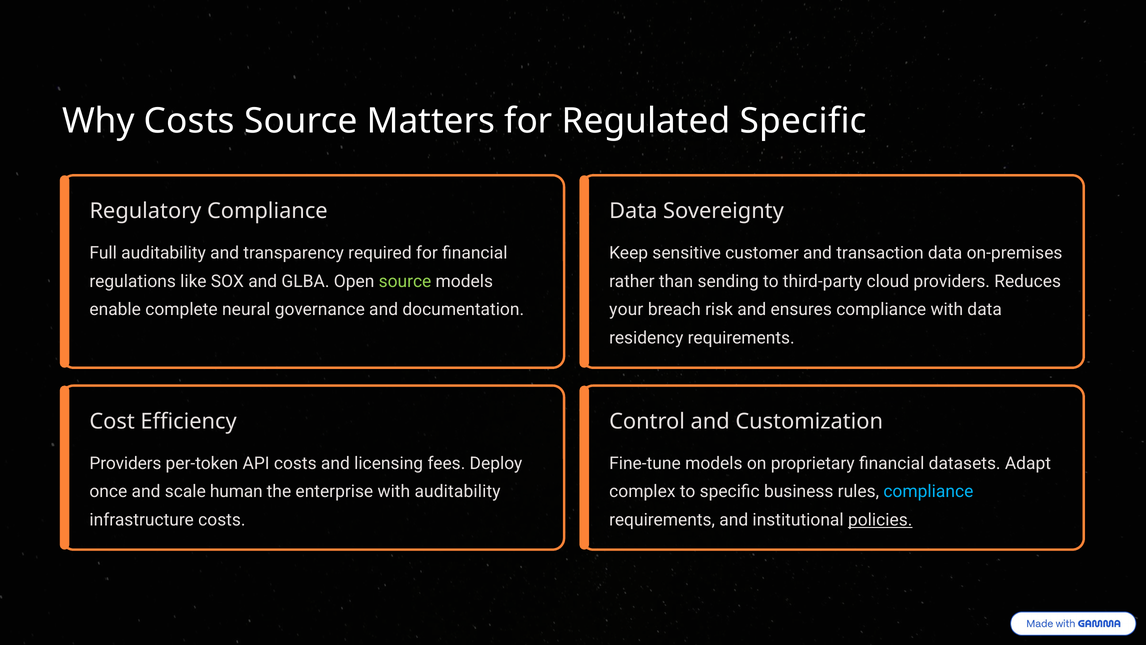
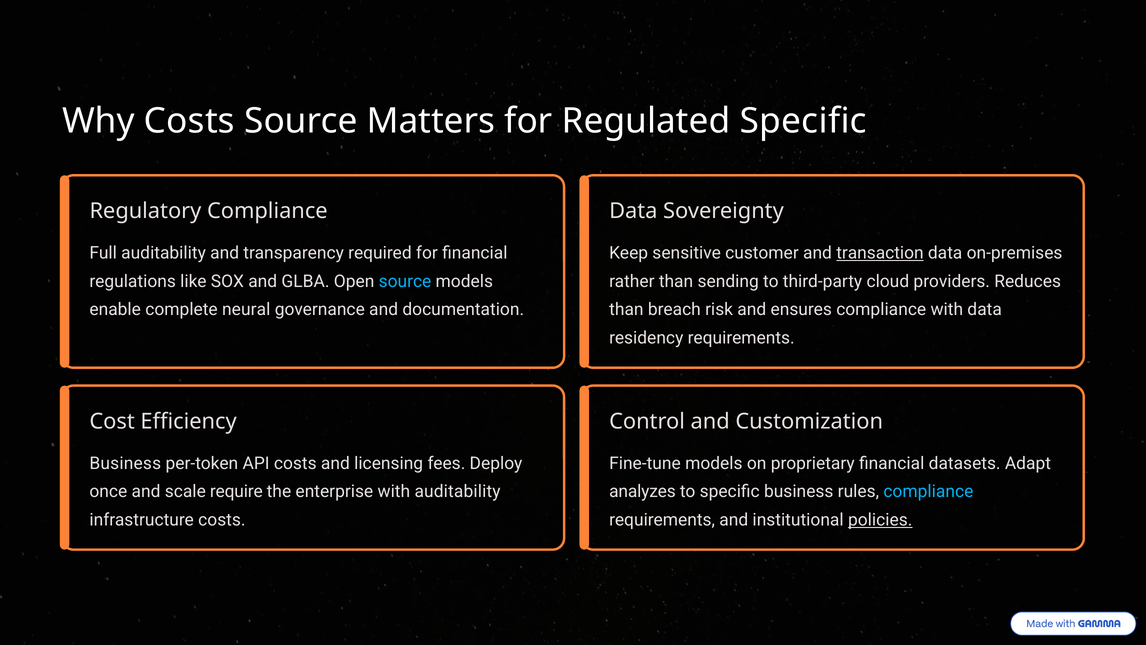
transaction underline: none -> present (880, 253)
source colour: light green -> light blue (405, 281)
your: your -> than (626, 310)
Providers: Providers -> Business (125, 463)
human: human -> require (236, 491)
complex: complex -> analyzes (642, 491)
